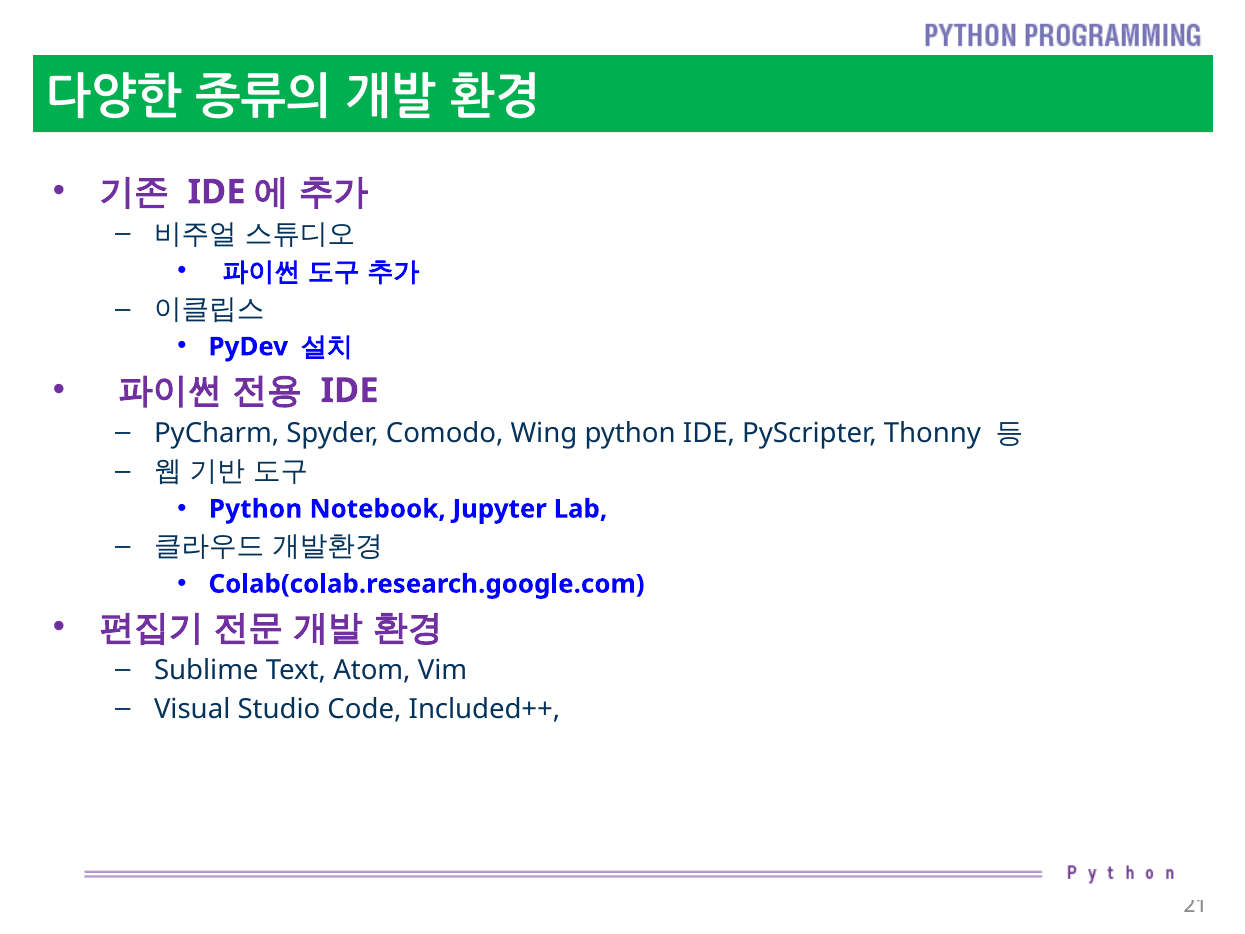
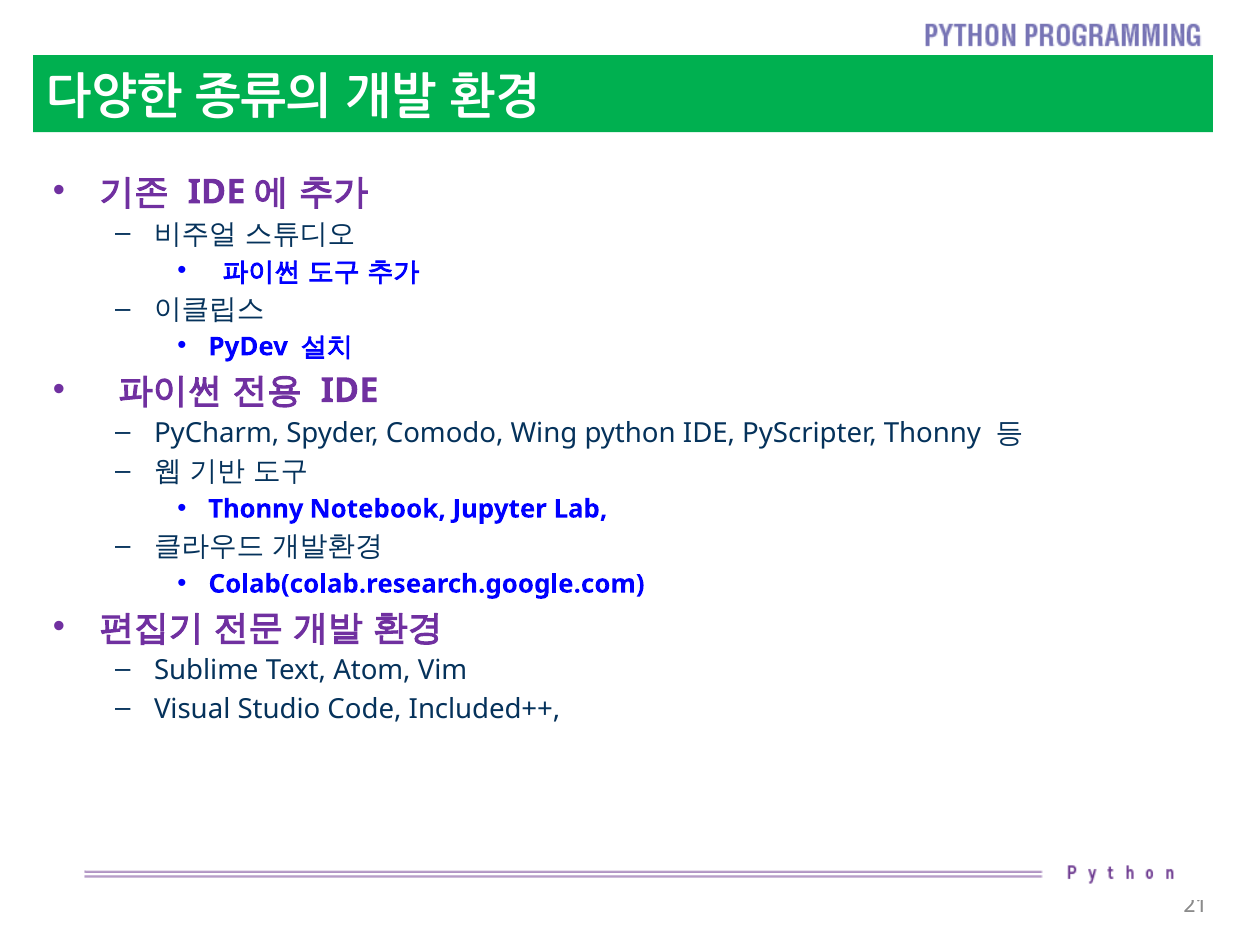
Python: Python -> Thonny (256, 509)
